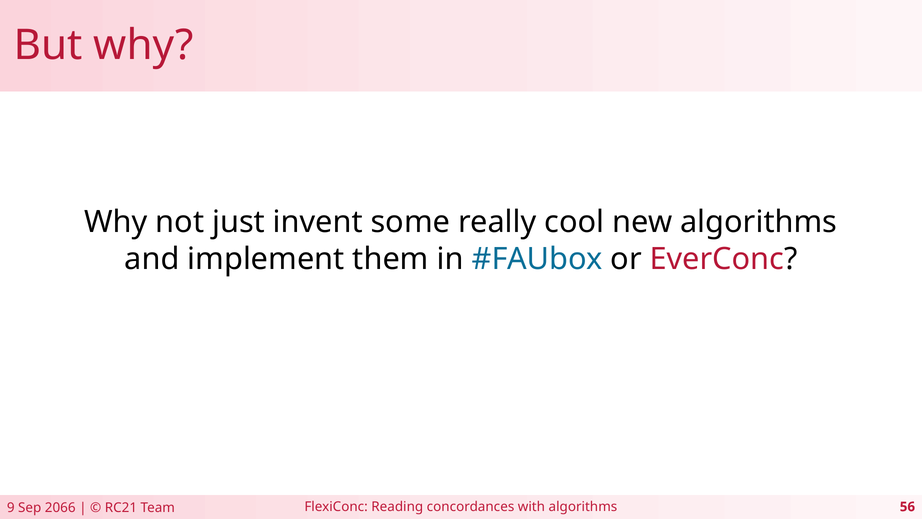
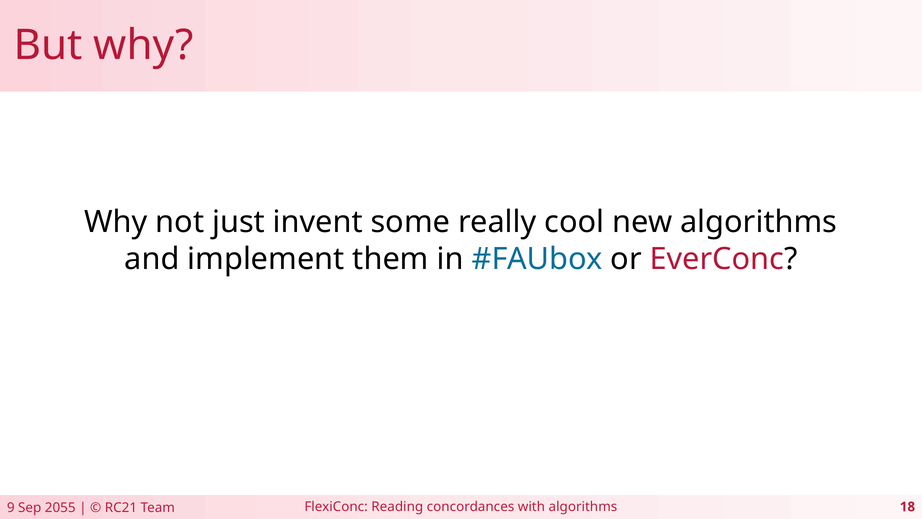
56: 56 -> 18 (907, 506)
2066: 2066 -> 2055 (60, 508)
